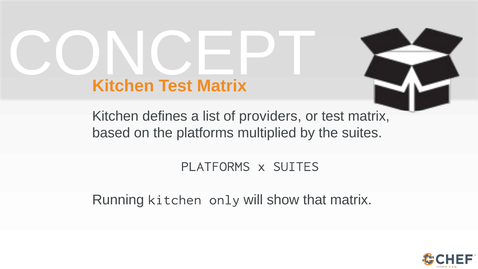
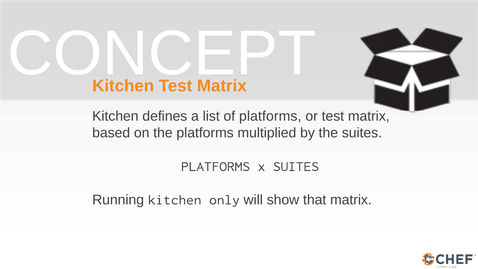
of providers: providers -> platforms (270, 116)
